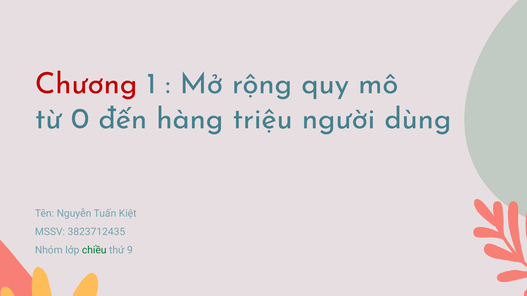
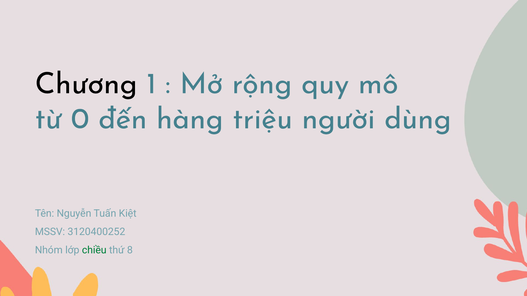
Chương colour: red -> black (86, 84)
3823712435: 3823712435 -> 3120400252 (96, 232)
9: 9 -> 8 (130, 251)
